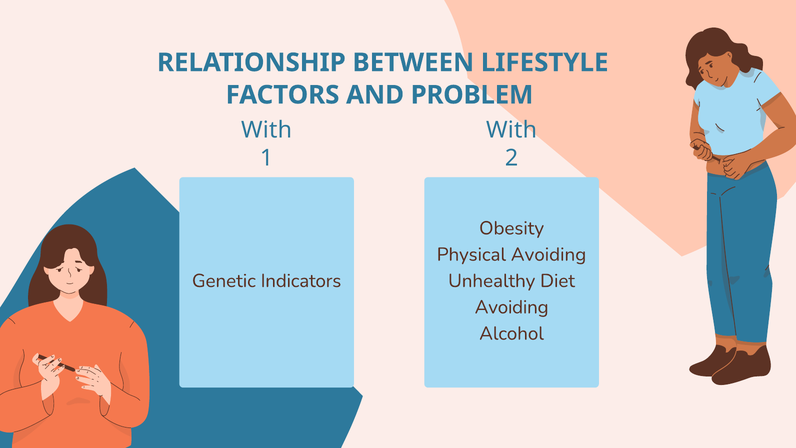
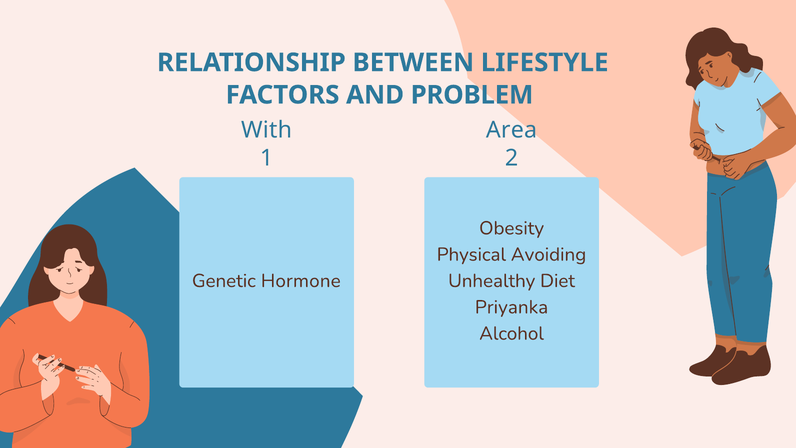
With: With -> Area (512, 130)
Indicators: Indicators -> Hormone (301, 281)
Avoiding: Avoiding -> Priyanka (512, 307)
